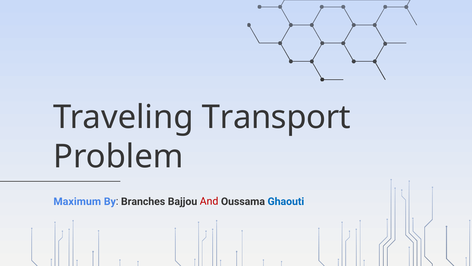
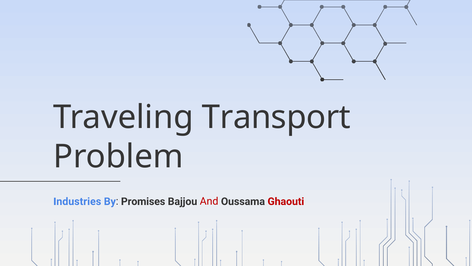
Maximum: Maximum -> Industries (77, 201)
Branches: Branches -> Promises (143, 201)
Ghaouti colour: blue -> red (286, 201)
